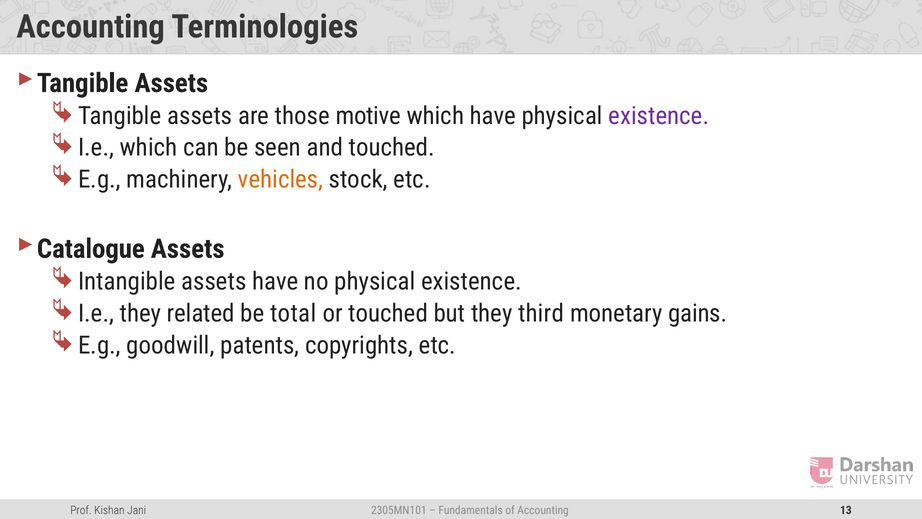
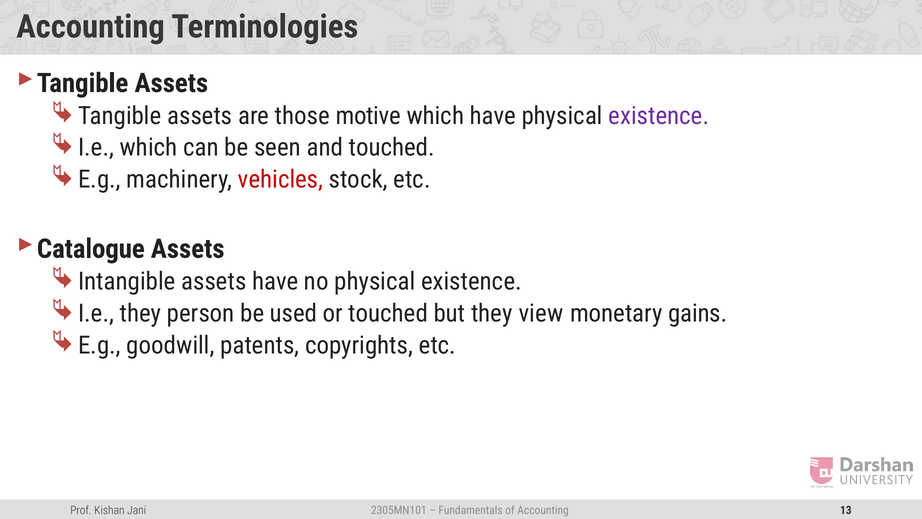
vehicles colour: orange -> red (281, 179)
related: related -> person (201, 313)
total: total -> used (293, 313)
third: third -> view (541, 313)
